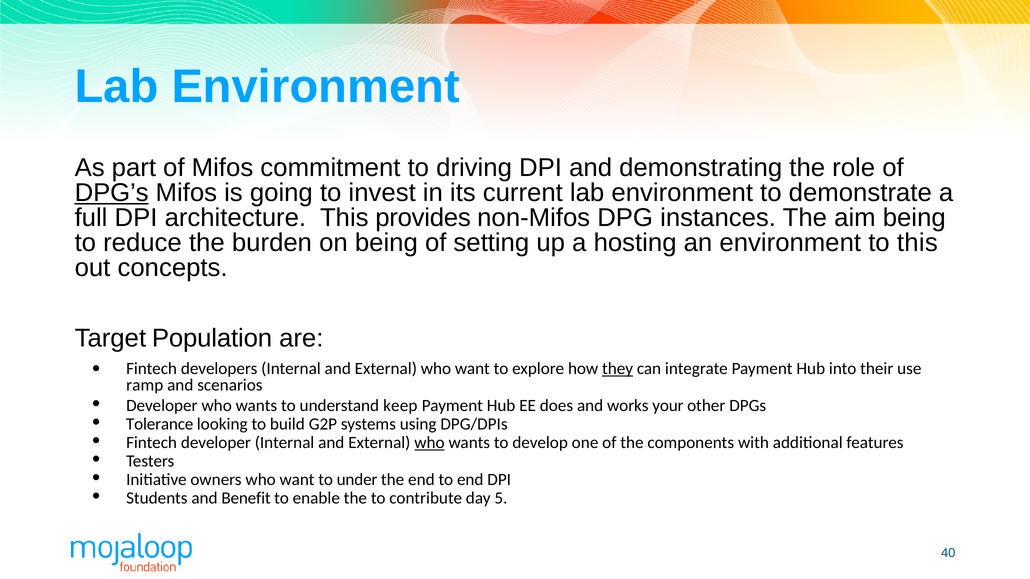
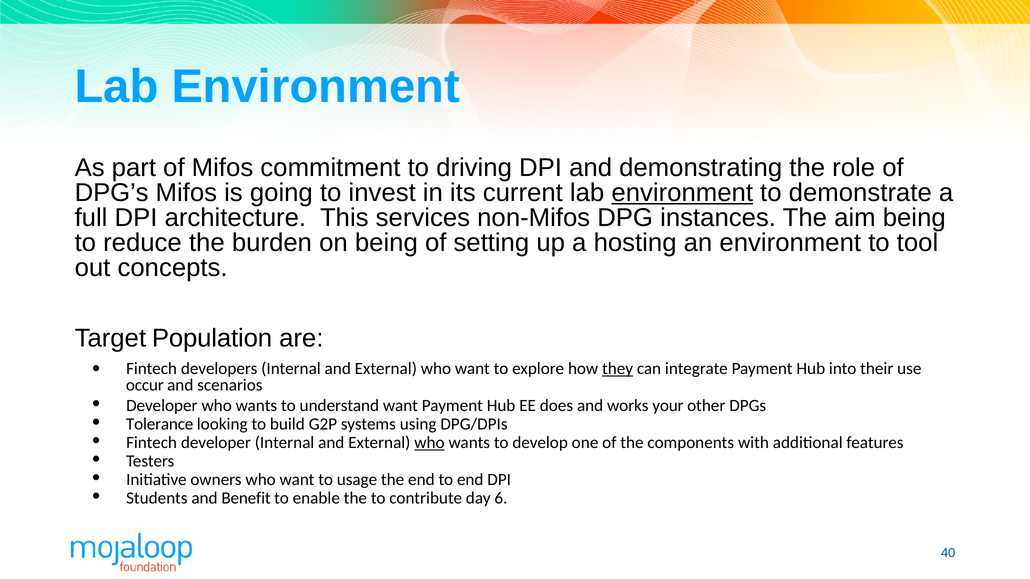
DPG’s underline: present -> none (112, 193)
environment underline: none -> present (682, 193)
provides: provides -> services (423, 218)
to this: this -> tool (917, 243)
ramp: ramp -> occur (145, 385)
understand keep: keep -> want (400, 406)
under: under -> usage (357, 480)
5: 5 -> 6 (501, 499)
